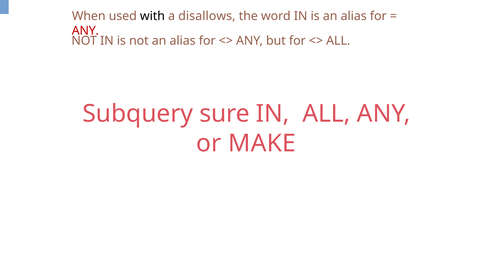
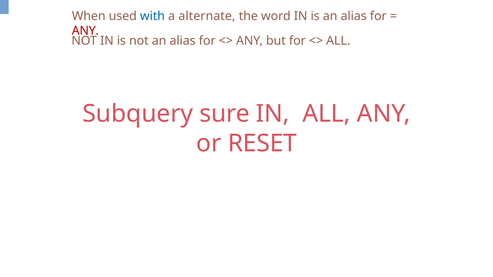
with colour: black -> blue (152, 16)
disallows: disallows -> alternate (207, 16)
MAKE: MAKE -> RESET (262, 143)
